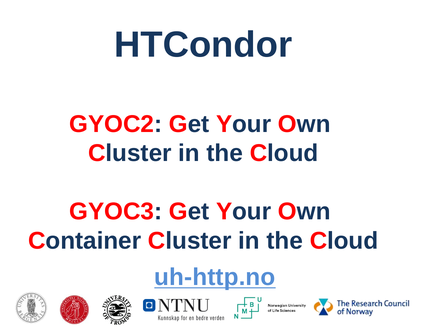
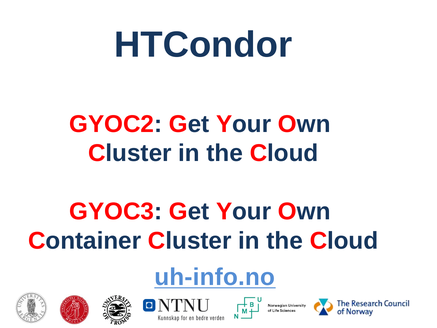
uh-http.no: uh-http.no -> uh-info.no (215, 277)
